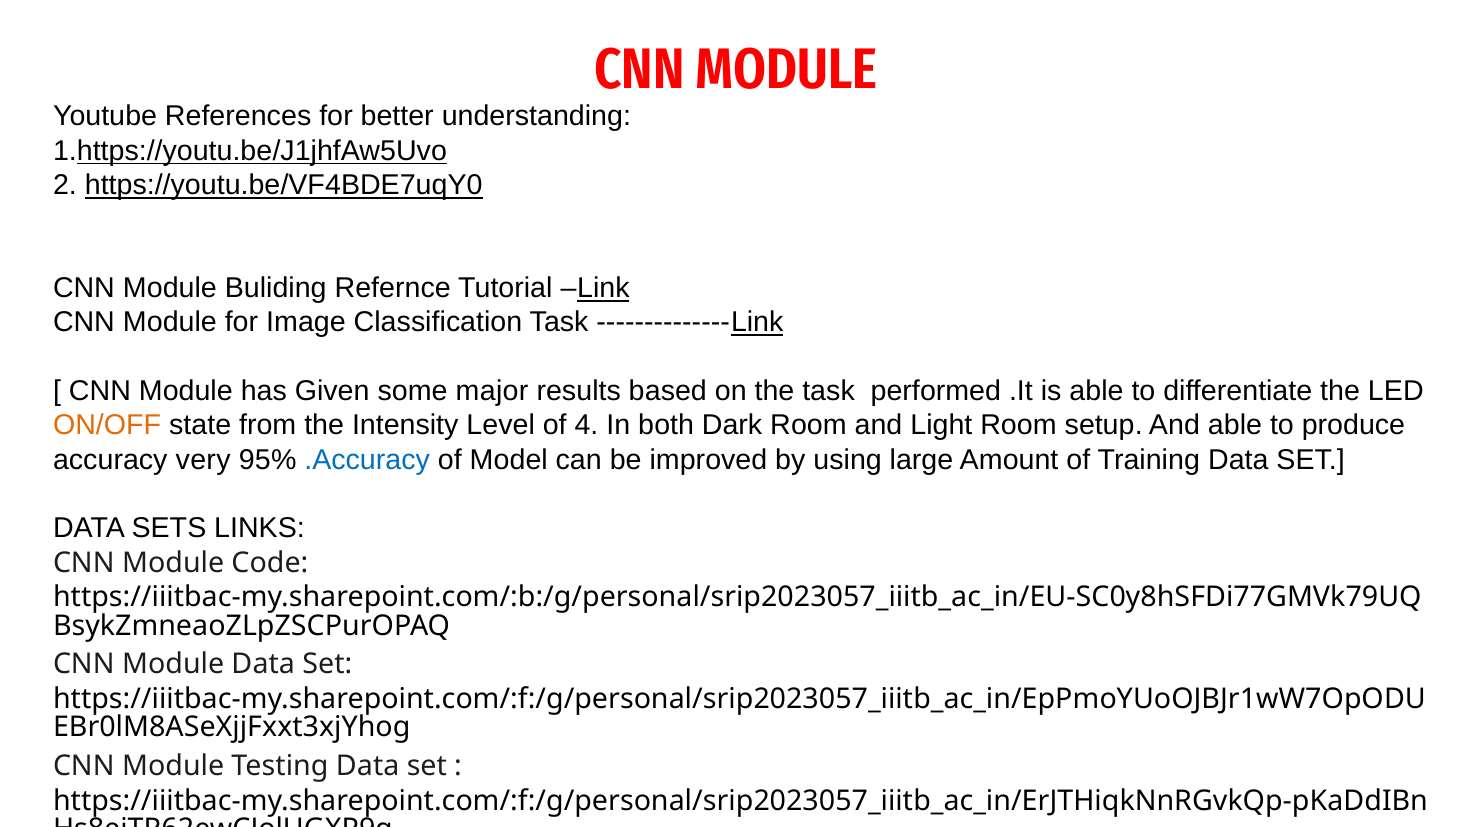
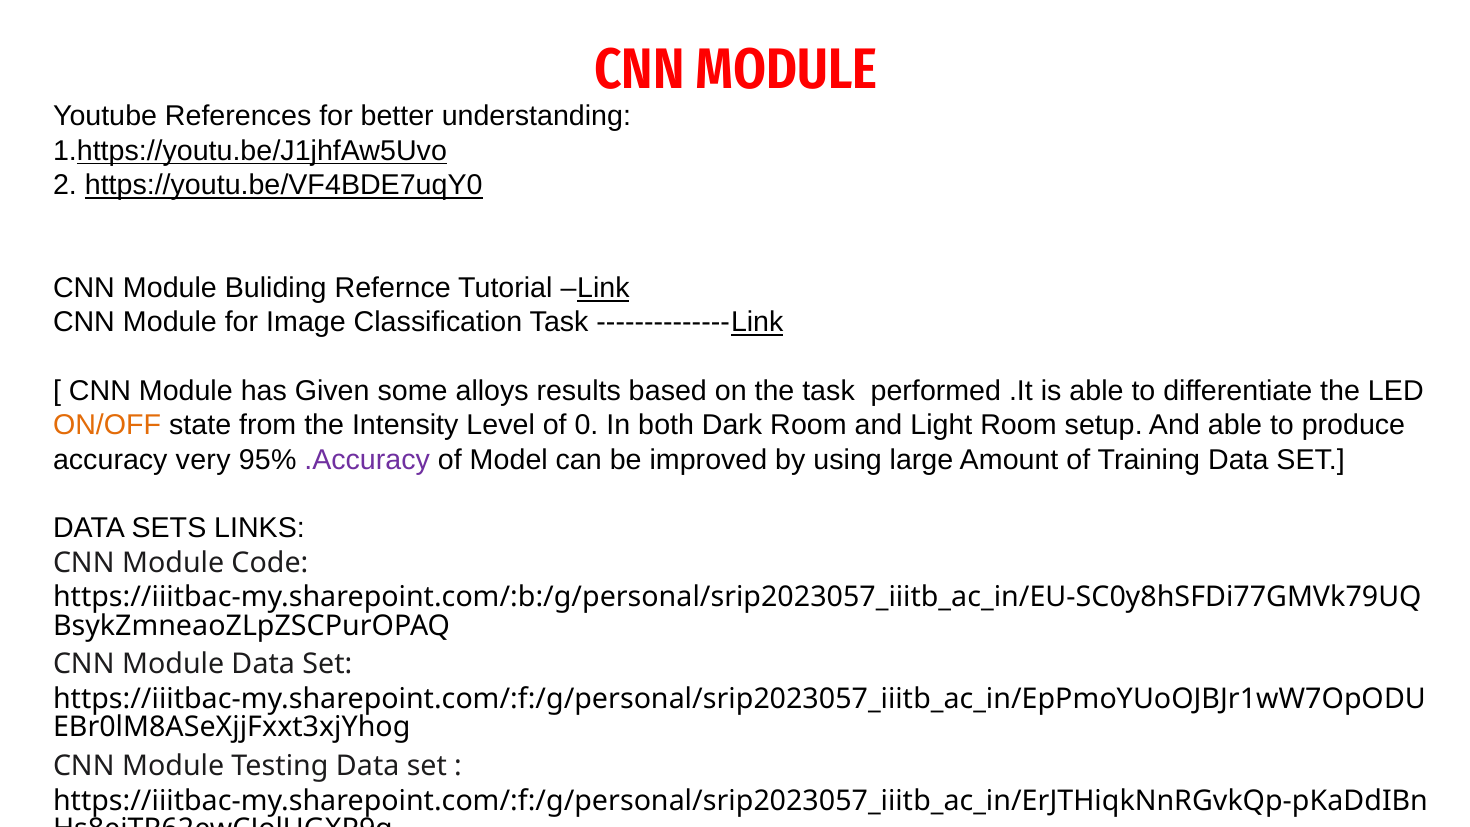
major: major -> alloys (492, 391)
4: 4 -> 0 (586, 425)
.Accuracy colour: blue -> purple (367, 460)
